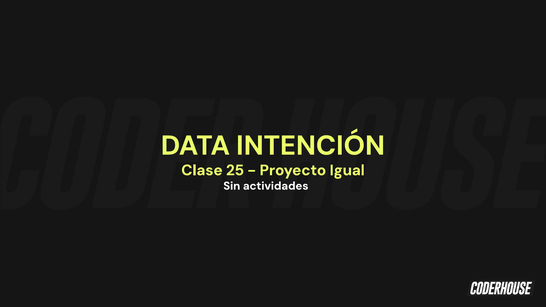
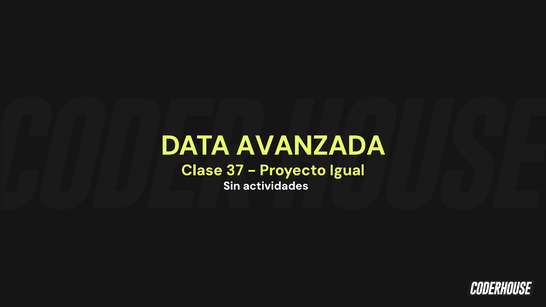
INTENCIÓN: INTENCIÓN -> AVANZADA (311, 146)
25: 25 -> 37 (235, 170)
